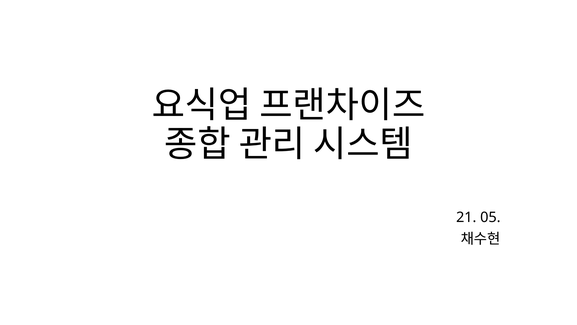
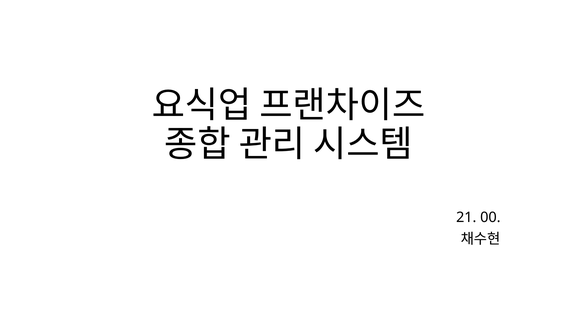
05: 05 -> 00 (490, 217)
